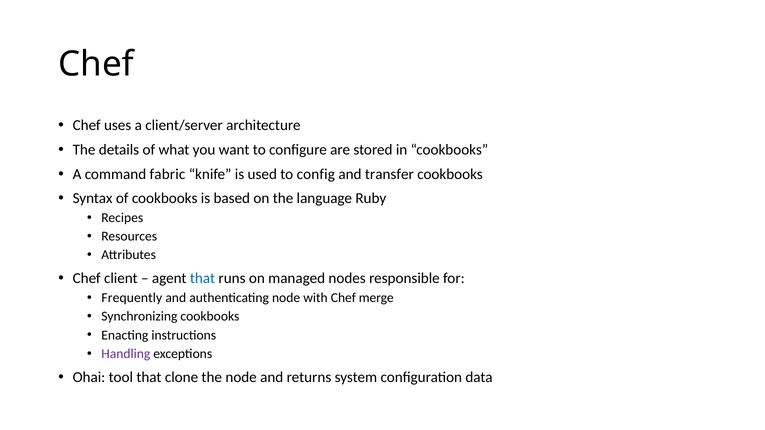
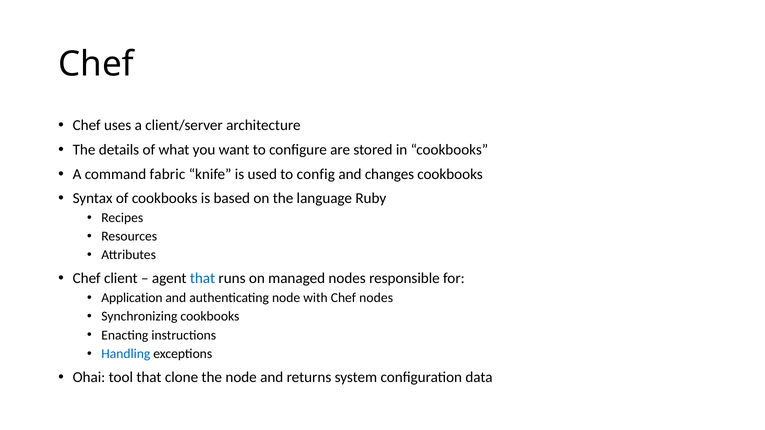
transfer: transfer -> changes (389, 174)
Frequently: Frequently -> Application (132, 298)
Chef merge: merge -> nodes (376, 298)
Handling colour: purple -> blue (126, 354)
